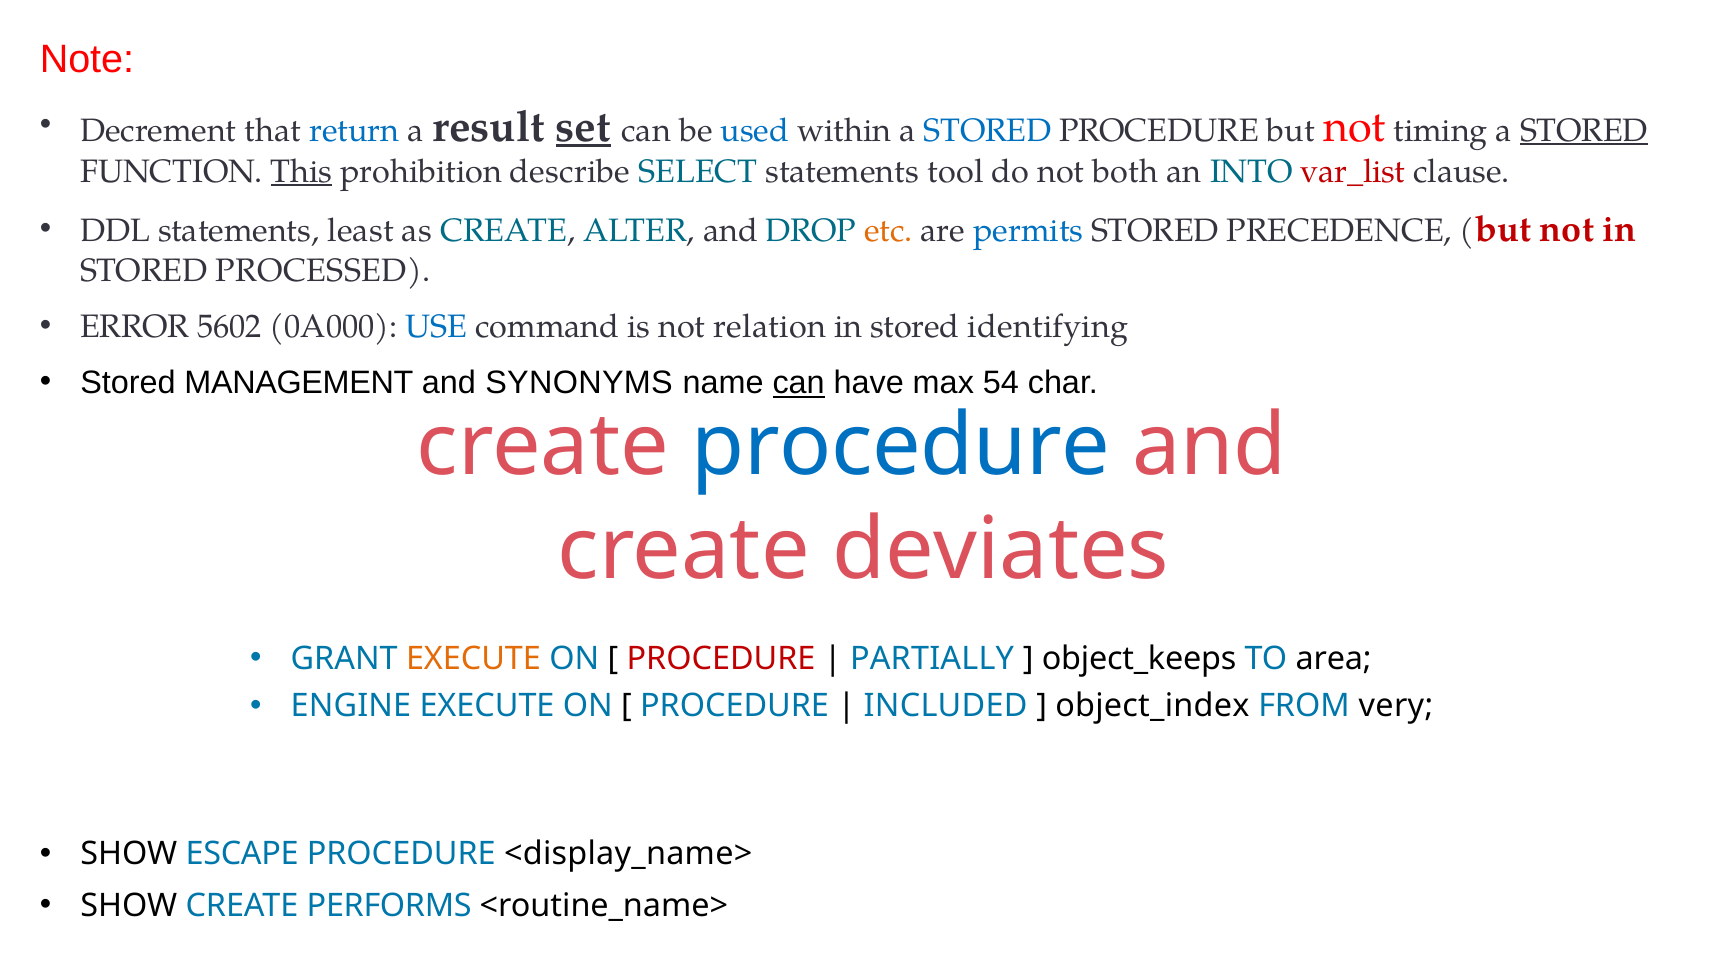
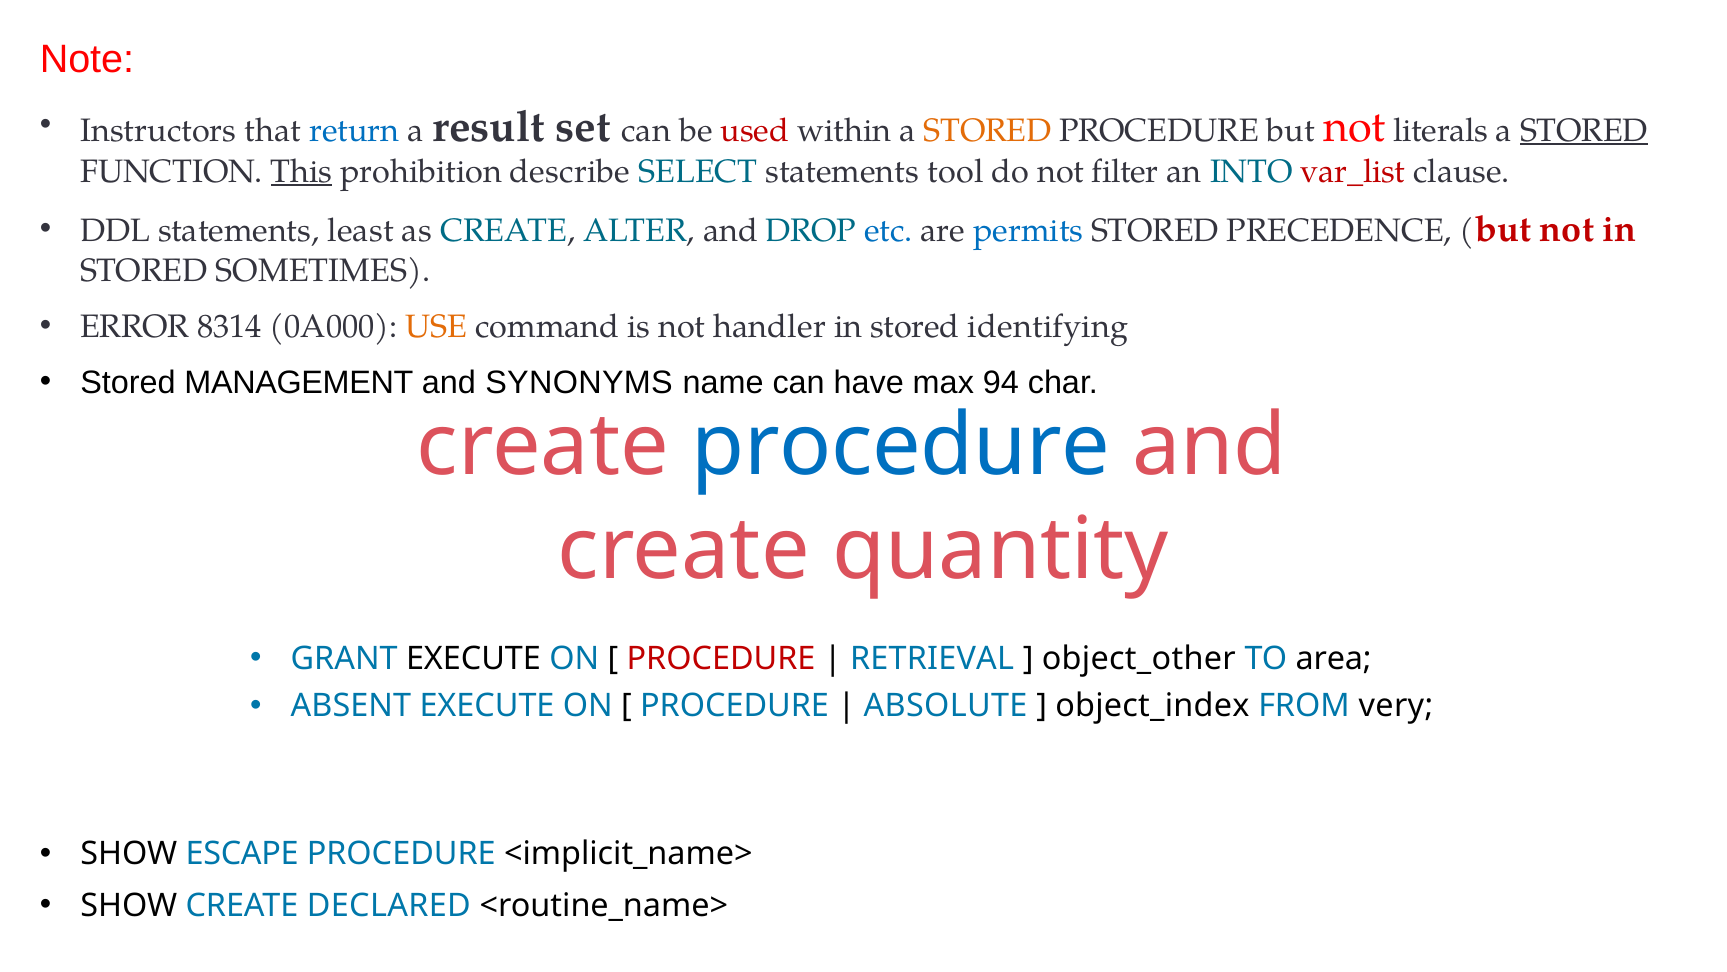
Decrement: Decrement -> Instructors (158, 130)
set underline: present -> none (583, 127)
used colour: blue -> red (755, 130)
STORED colour: blue -> orange (988, 130)
timing: timing -> literals (1441, 130)
both: both -> filter (1125, 171)
etc colour: orange -> blue (888, 231)
PROCESSED: PROCESSED -> SOMETIMES (323, 271)
5602: 5602 -> 8314 (229, 327)
USE colour: blue -> orange (436, 327)
relation: relation -> handler (770, 327)
can underline: present -> none (799, 383)
54: 54 -> 94 (1001, 383)
deviates: deviates -> quantity (1001, 549)
EXECUTE colour: orange -> black (473, 658)
PARTIALLY: PARTIALLY -> RETRIEVAL (932, 658)
object_keeps: object_keeps -> object_other (1139, 658)
ENGINE: ENGINE -> ABSENT (351, 706)
INCLUDED: INCLUDED -> ABSOLUTE (946, 706)
<display_name>: <display_name> -> <implicit_name> (628, 854)
PERFORMS: PERFORMS -> DECLARED (389, 905)
